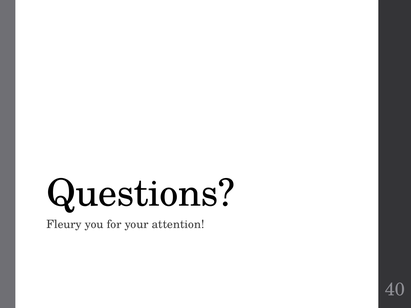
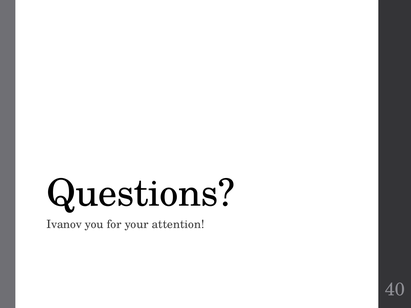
Fleury: Fleury -> Ivanov (64, 224)
